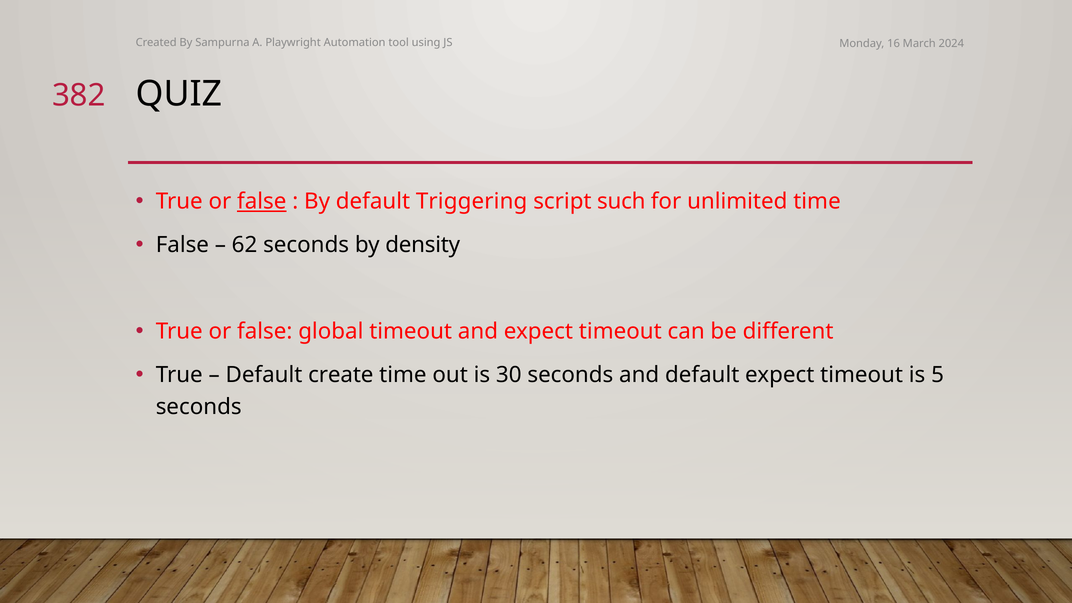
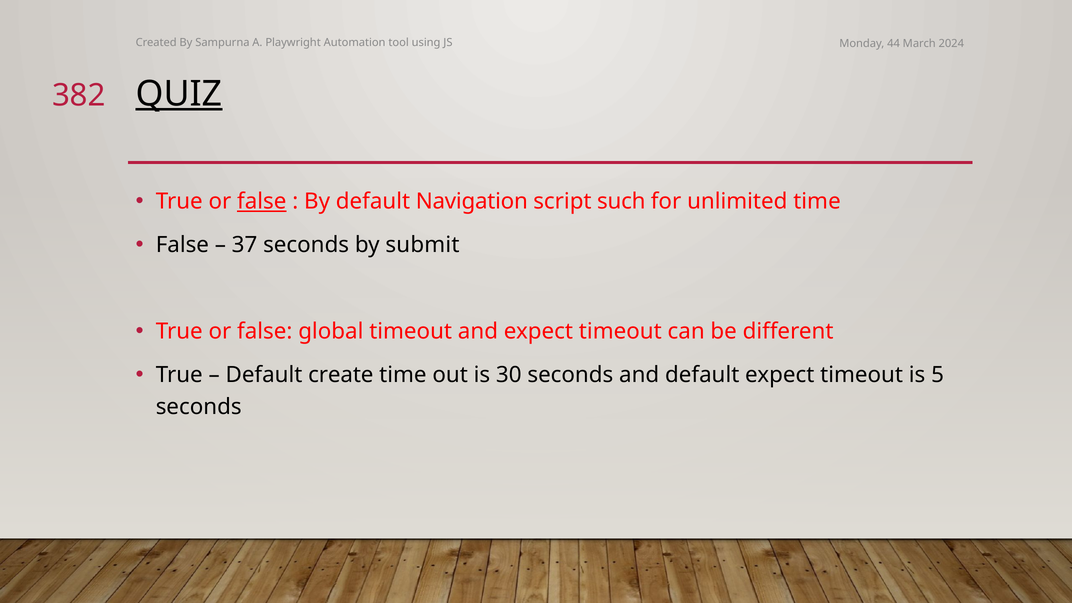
16: 16 -> 44 (894, 43)
QUIZ underline: none -> present (179, 94)
Triggering: Triggering -> Navigation (472, 202)
62: 62 -> 37 (245, 245)
density: density -> submit (422, 245)
